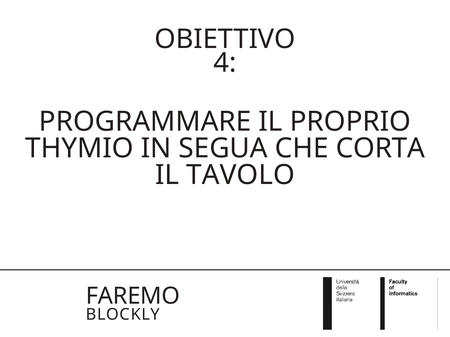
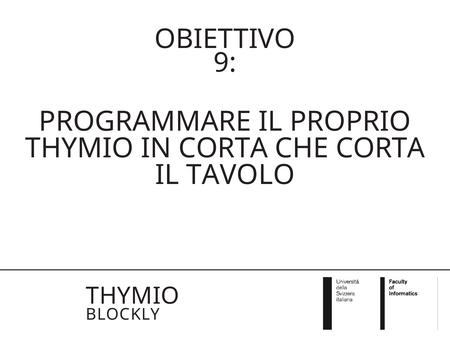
4: 4 -> 9 (225, 63)
IN SEGUA: SEGUA -> CORTA (223, 148)
FAREMO: FAREMO -> THYMIO (133, 297)
